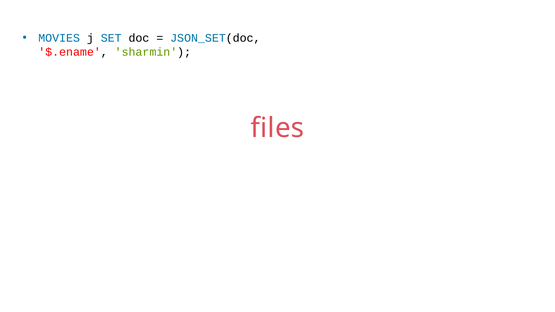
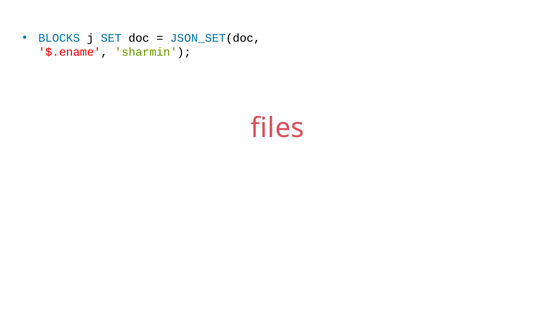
MOVIES: MOVIES -> BLOCKS (59, 38)
